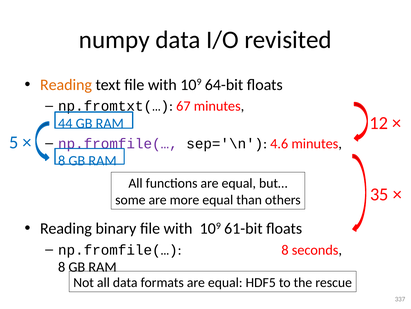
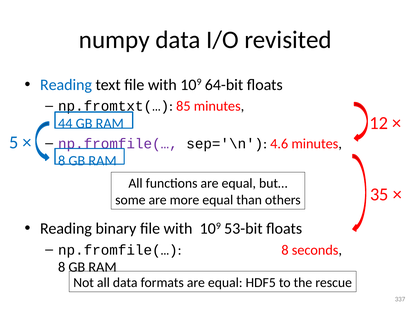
Reading colour: orange -> blue (66, 85)
67: 67 -> 85 (183, 106)
61-bit: 61-bit -> 53-bit (243, 228)
